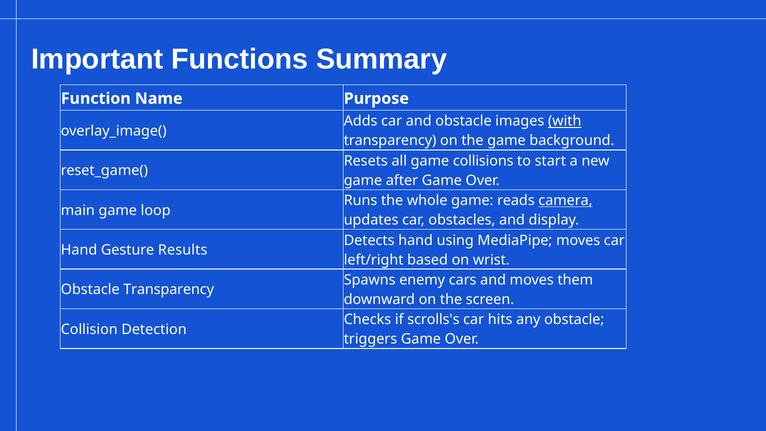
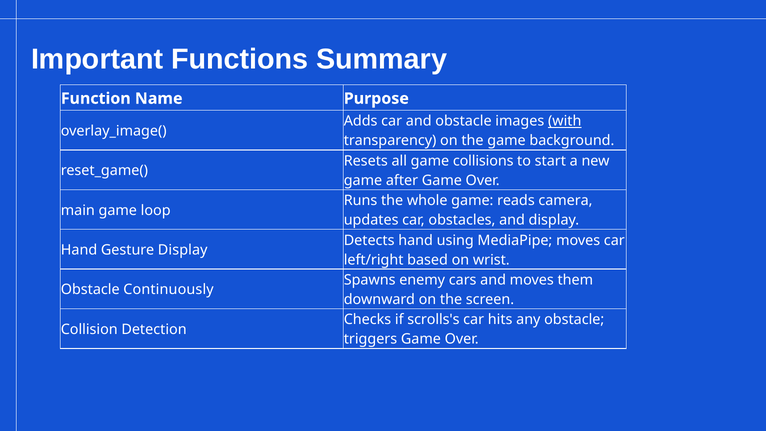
camera underline: present -> none (565, 201)
Gesture Results: Results -> Display (183, 250)
Obstacle Transparency: Transparency -> Continuously (169, 290)
